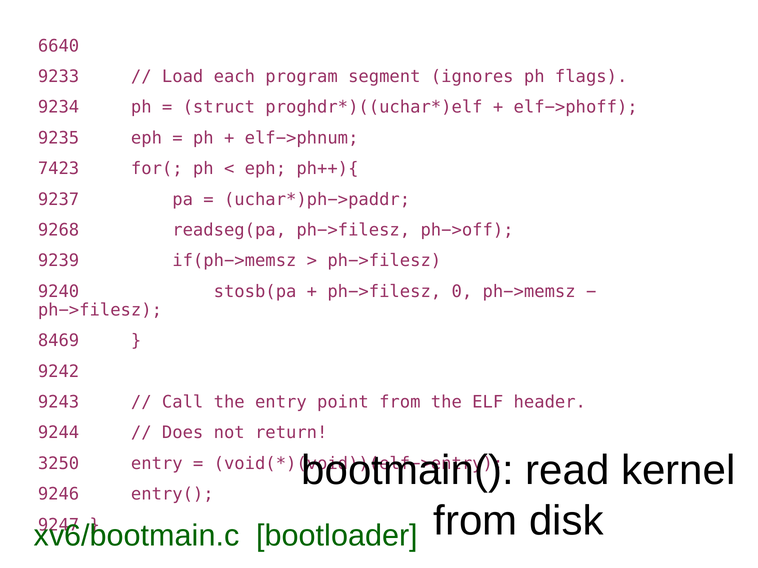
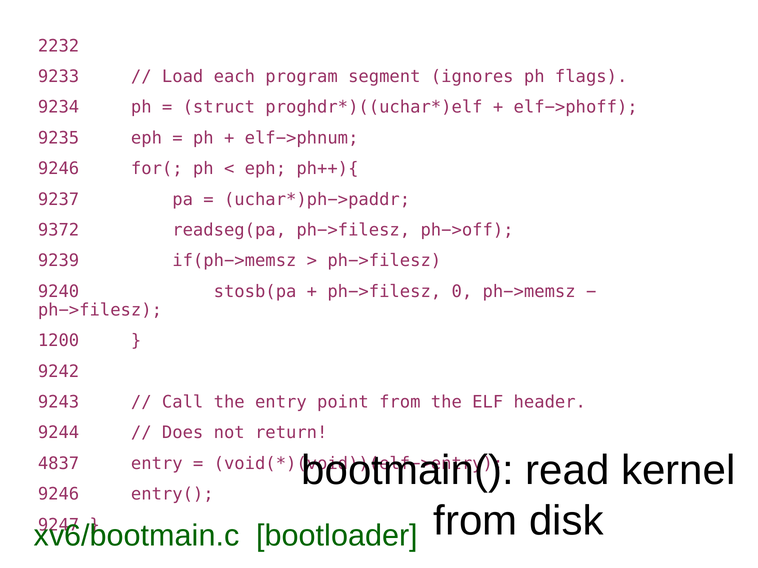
6640: 6640 -> 2232 (59, 46)
7423: 7423 -> 9246 (59, 169)
9268: 9268 -> 9372 (59, 230)
8469: 8469 -> 1200 (59, 341)
3250: 3250 -> 4837 (59, 464)
